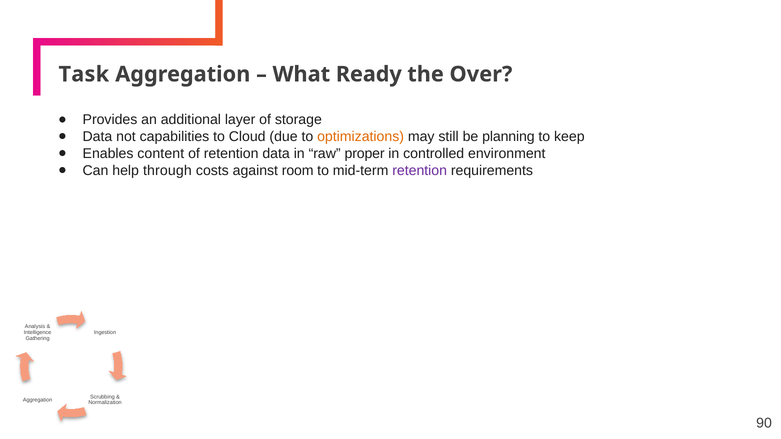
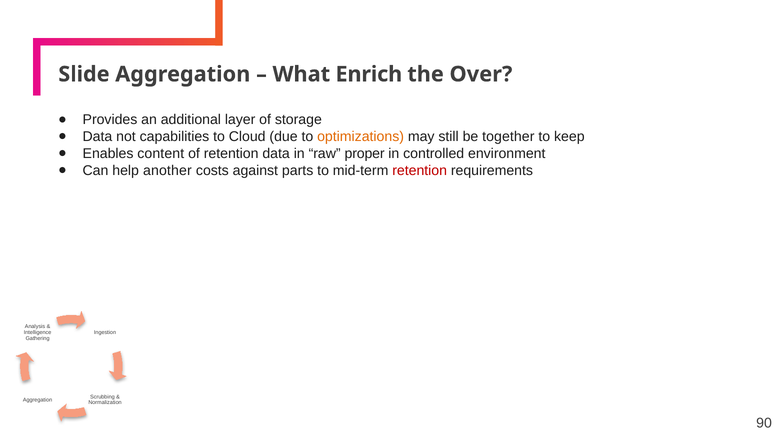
Task: Task -> Slide (84, 74)
Ready: Ready -> Enrich (369, 74)
planning: planning -> together (508, 137)
through: through -> another (167, 171)
room: room -> parts (298, 171)
retention colour: purple -> red (420, 171)
